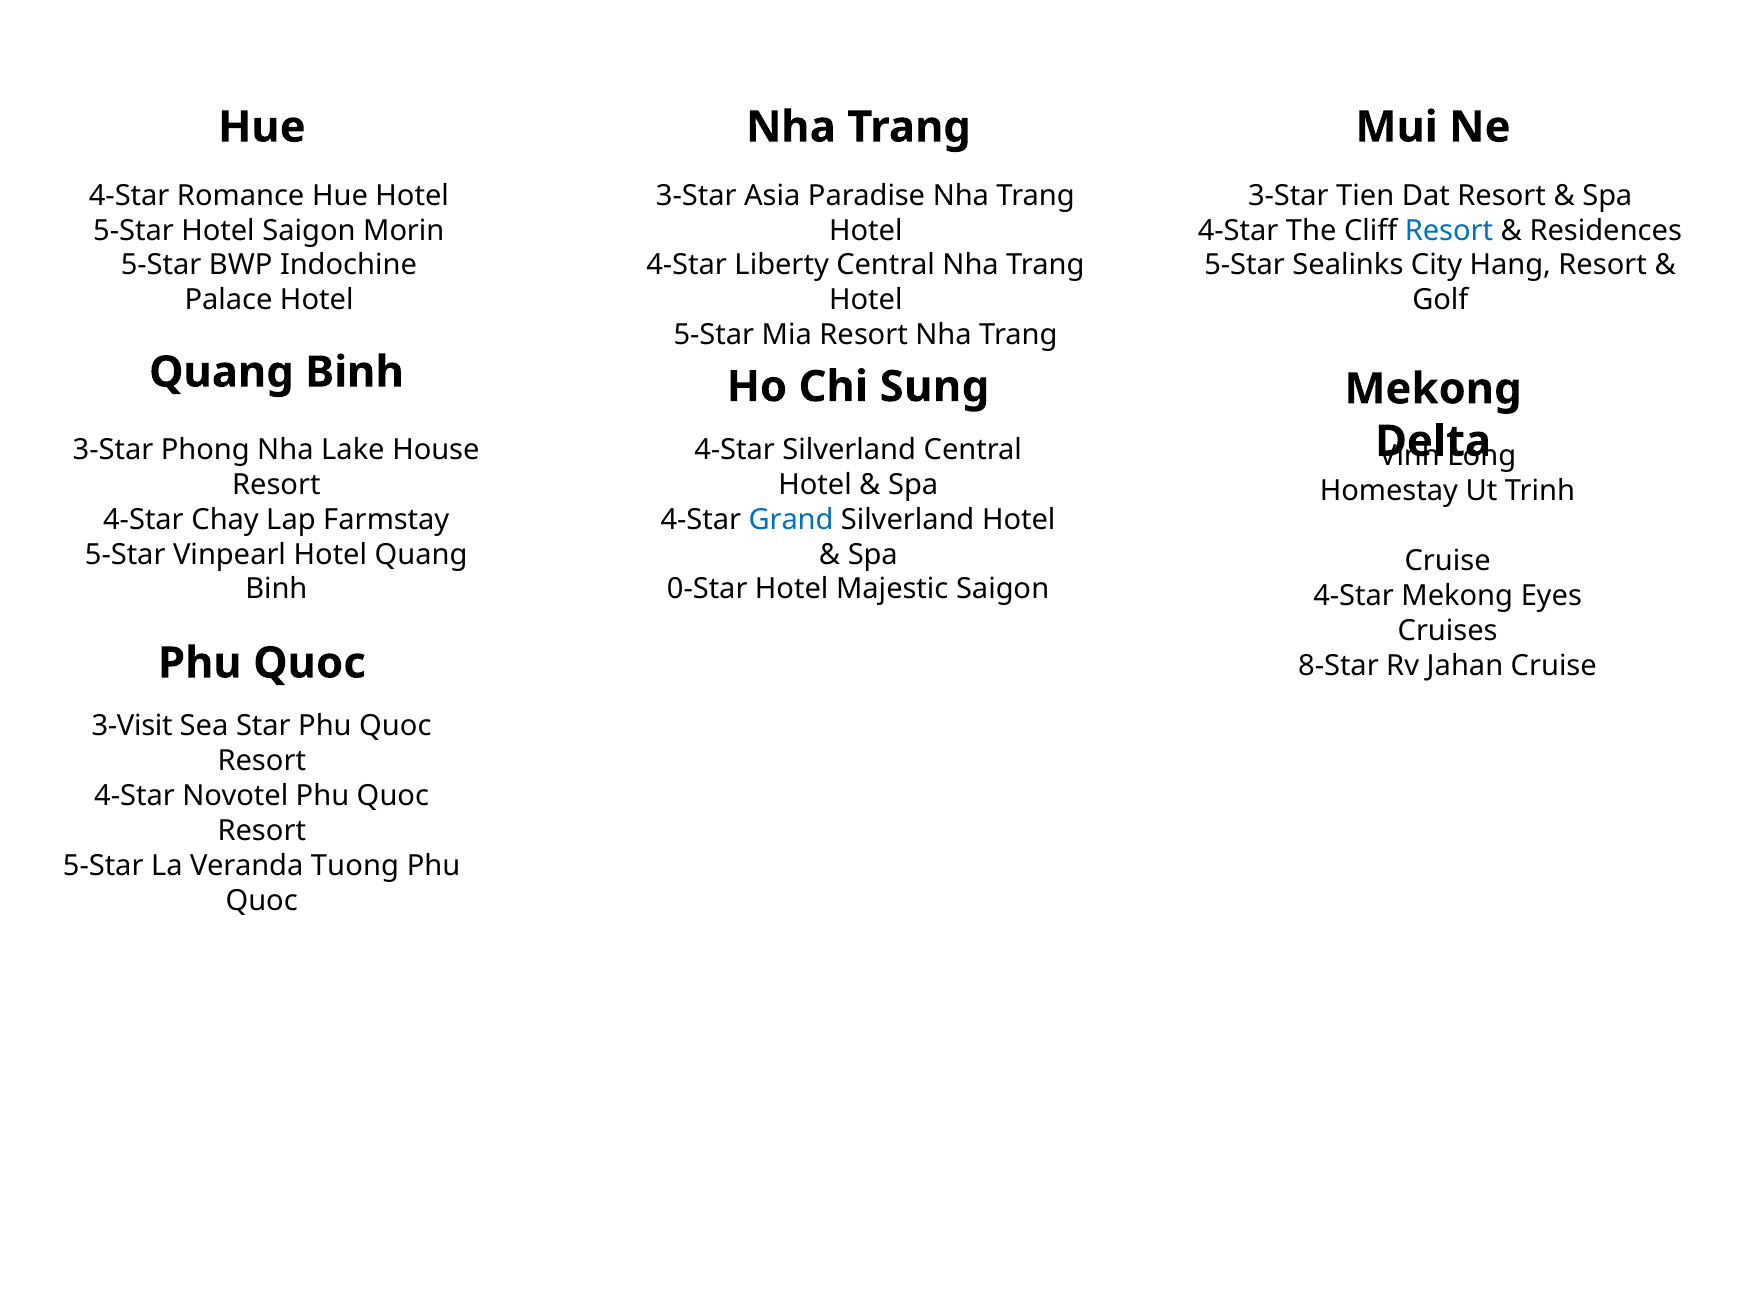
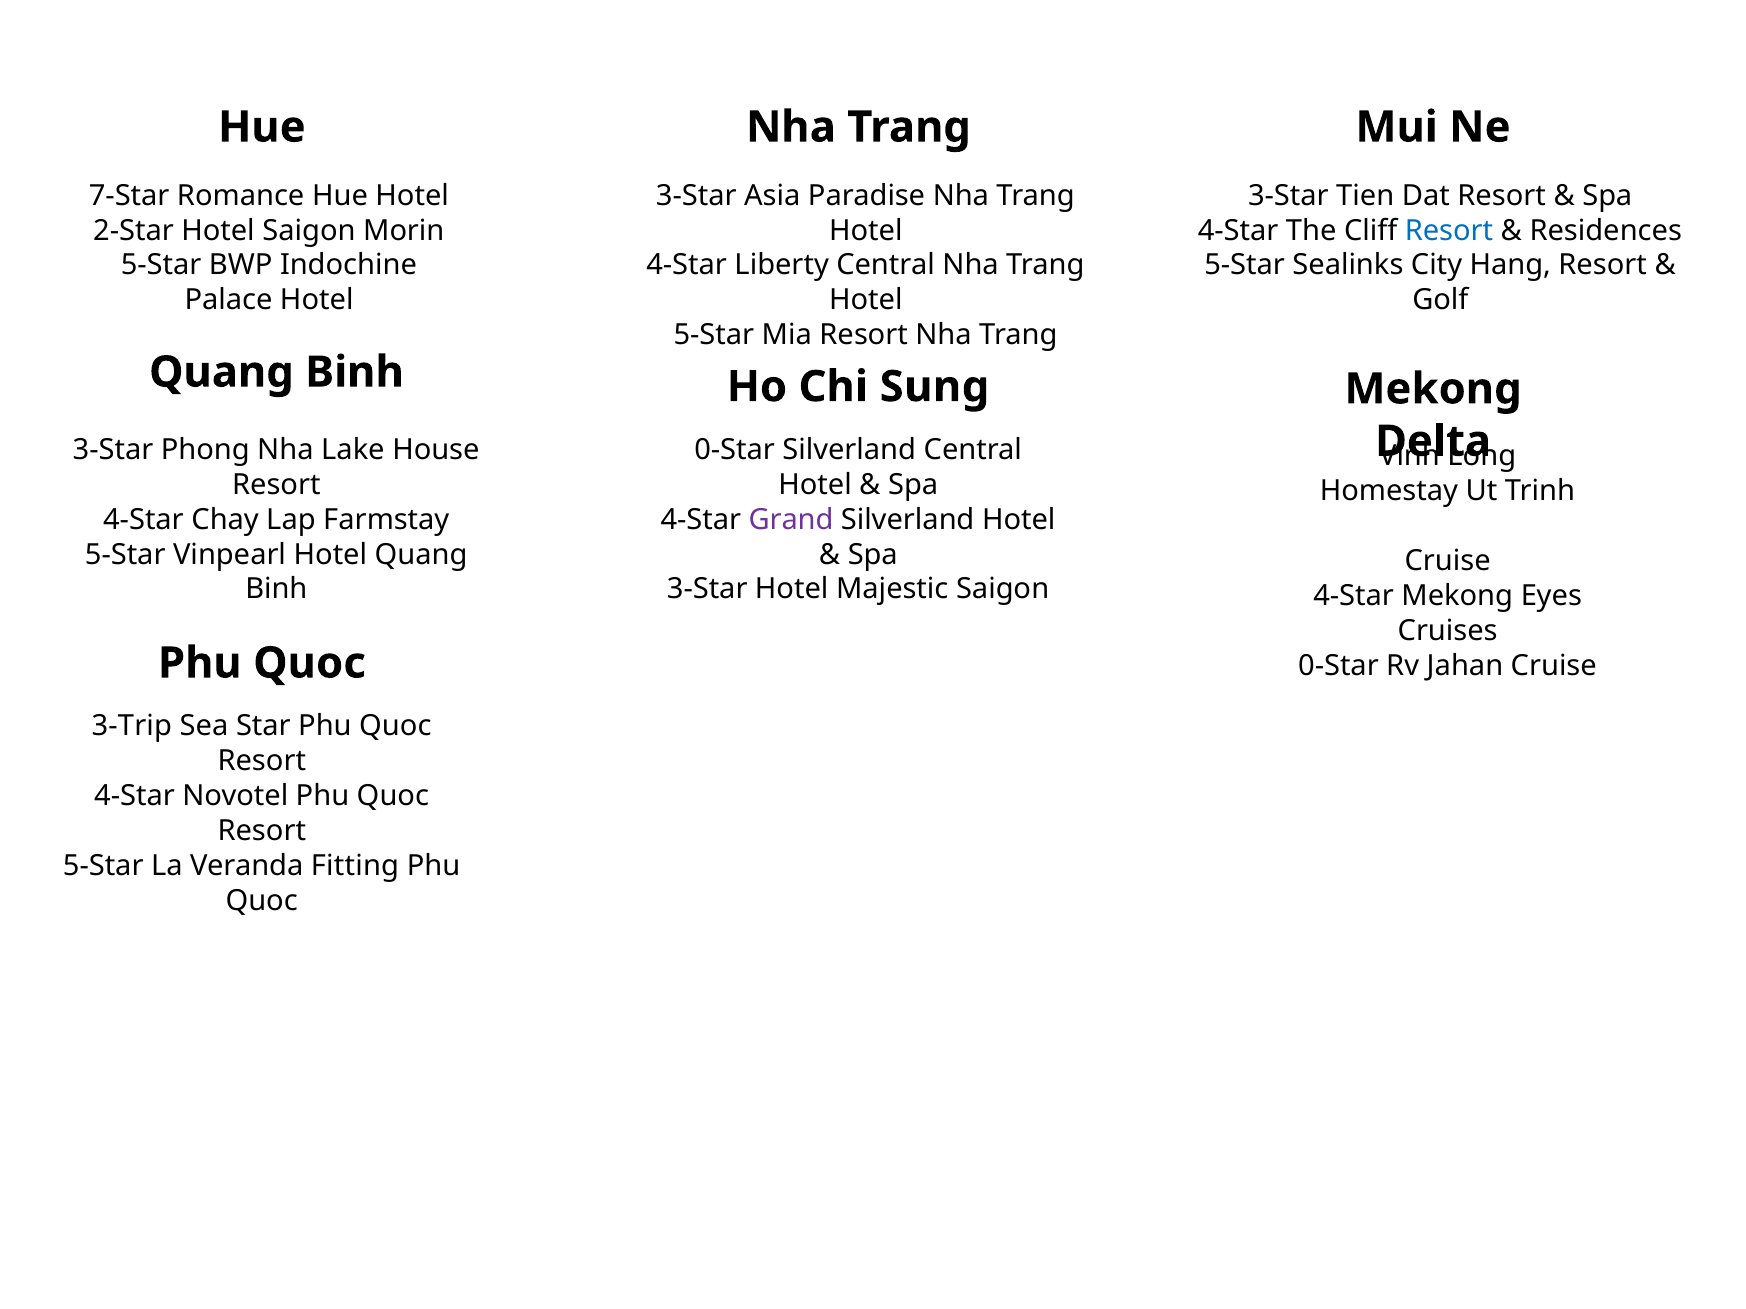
4-Star: 4-Star -> 7-Star (129, 196)
5-Star: 5-Star -> 2-Star (134, 231)
4-Star: 4-Star -> 0-Star (735, 450)
Grand colour: blue -> purple (791, 520)
0-Star: 0-Star -> 3-Star (707, 590)
8-Star: 8-Star -> 0-Star (1338, 666)
3-Visit: 3-Visit -> 3-Trip (132, 726)
Tuong: Tuong -> Fitting (355, 866)
